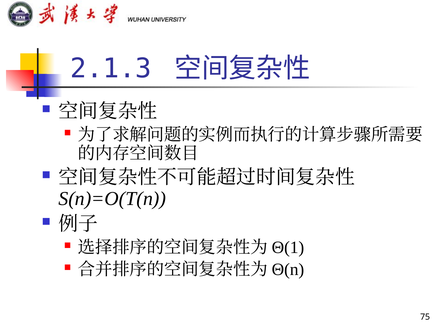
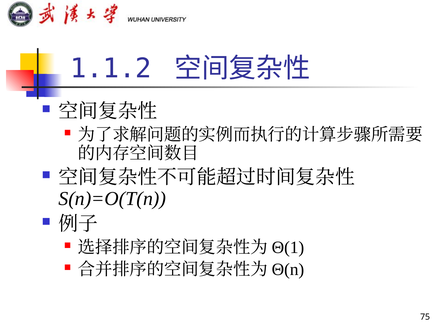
2.1.3: 2.1.3 -> 1.1.2 (111, 69)
